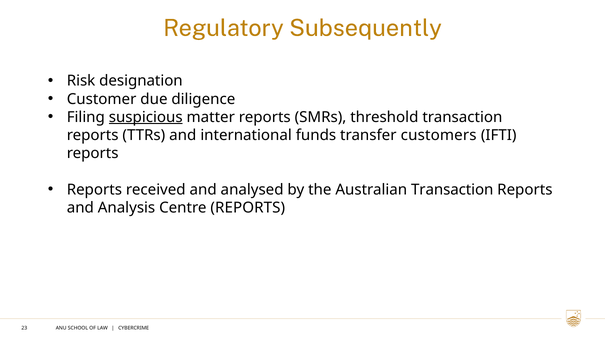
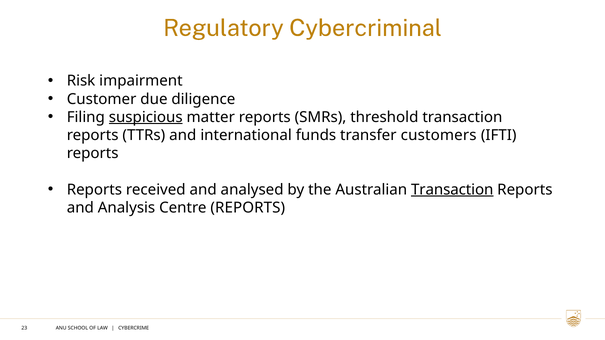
Subsequently: Subsequently -> Cybercriminal (366, 28)
designation: designation -> impairment (141, 81)
Transaction underline: none -> present (452, 190)
